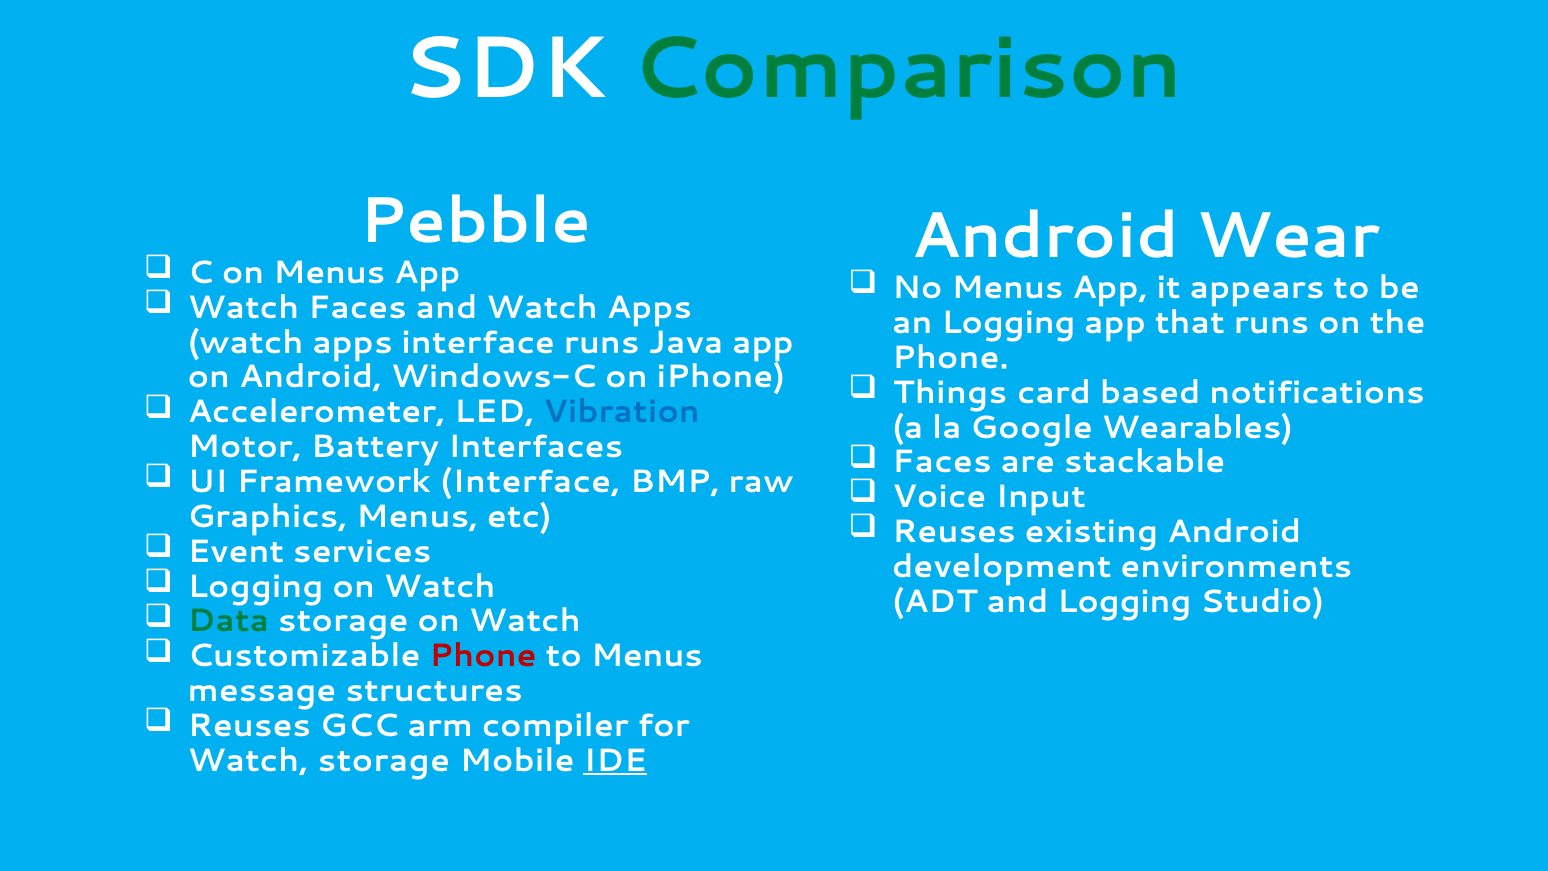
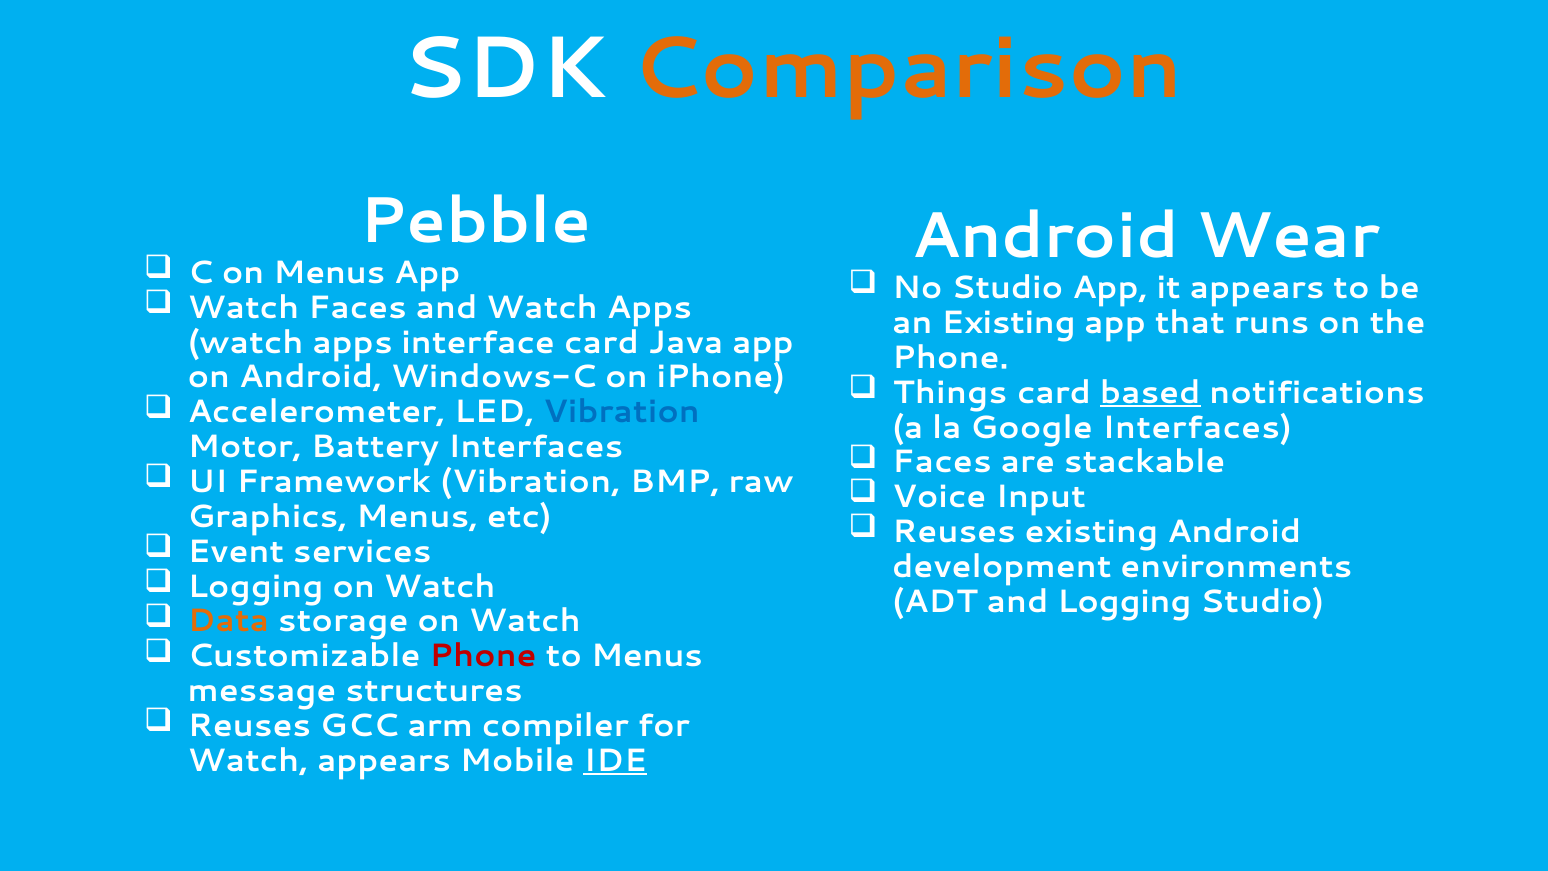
Comparison colour: green -> orange (908, 69)
No Menus: Menus -> Studio (1007, 288)
an Logging: Logging -> Existing (1008, 323)
interface runs: runs -> card (602, 342)
based underline: none -> present (1150, 392)
Google Wearables: Wearables -> Interfaces (1197, 427)
Framework Interface: Interface -> Vibration (530, 482)
Data colour: green -> orange (228, 621)
Watch storage: storage -> appears (384, 760)
